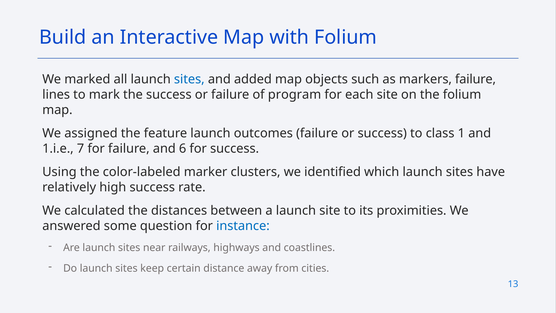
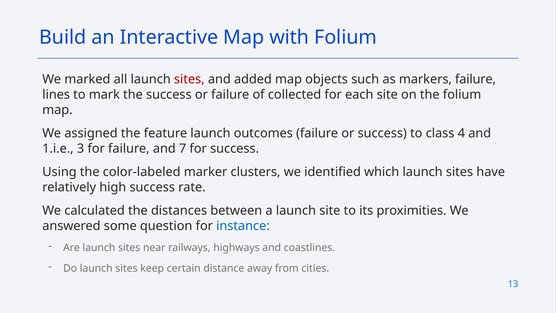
sites colour: blue -> red (189, 79)
program: program -> collected (295, 95)
1: 1 -> 4 (461, 133)
7: 7 -> 3 (81, 148)
6: 6 -> 7 (183, 148)
